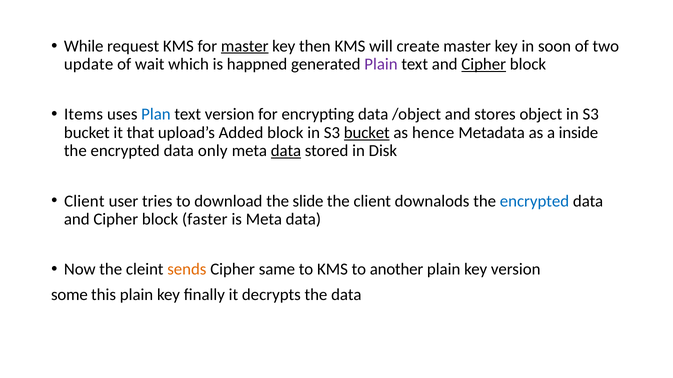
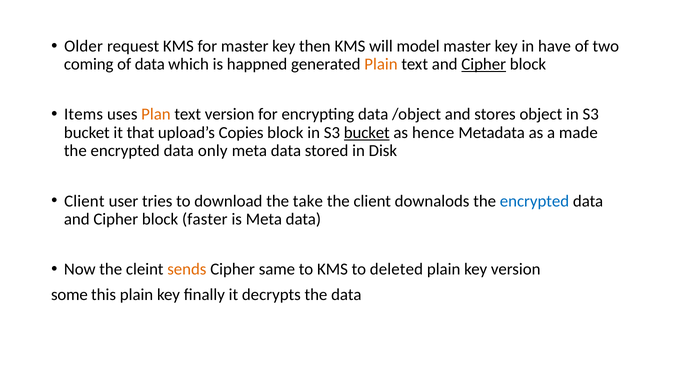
While: While -> Older (84, 46)
master underline: present -> none (245, 46)
create: create -> model (418, 46)
soon: soon -> have (555, 46)
update: update -> coming (89, 64)
of wait: wait -> data (150, 64)
Plain colour: purple -> orange (381, 64)
Plan colour: blue -> orange (156, 115)
Added: Added -> Copies (241, 133)
inside: inside -> made (578, 133)
data underline: present -> none (286, 151)
slide: slide -> take (308, 201)
another: another -> deleted (396, 270)
